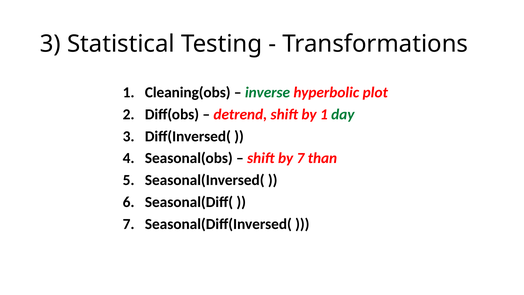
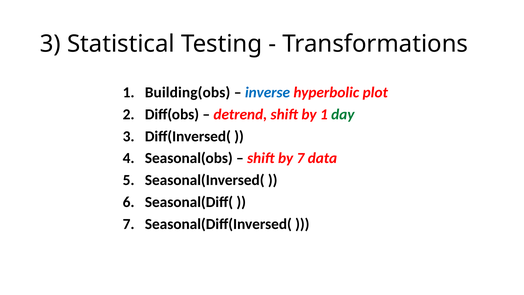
Cleaning(obs: Cleaning(obs -> Building(obs (188, 92)
inverse colour: green -> blue (267, 92)
than: than -> data (322, 158)
